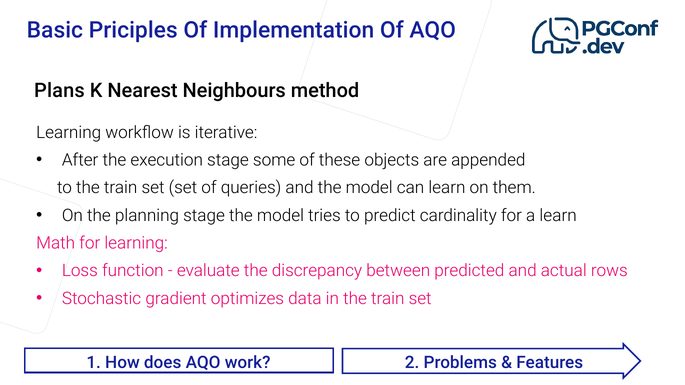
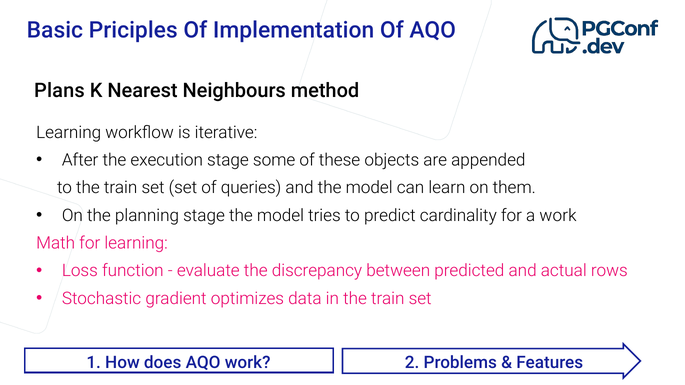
a learn: learn -> work (558, 216)
